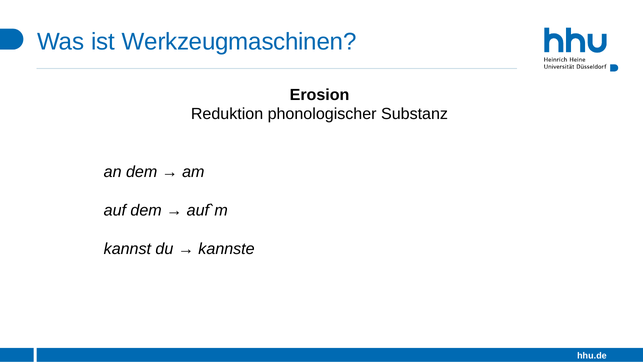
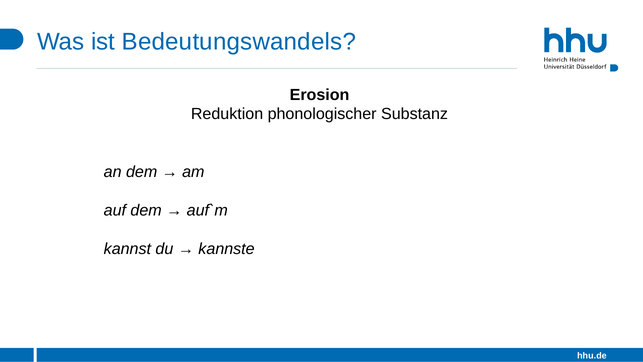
Werkzeugmaschinen: Werkzeugmaschinen -> Bedeutungswandels (239, 42)
